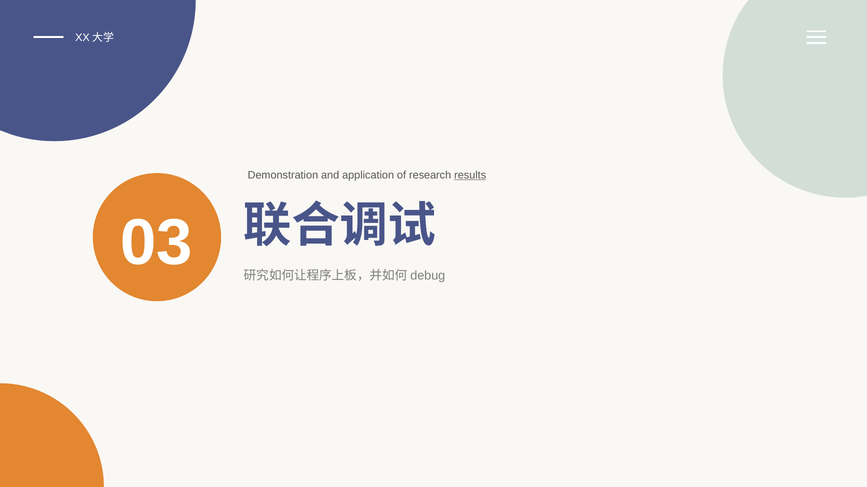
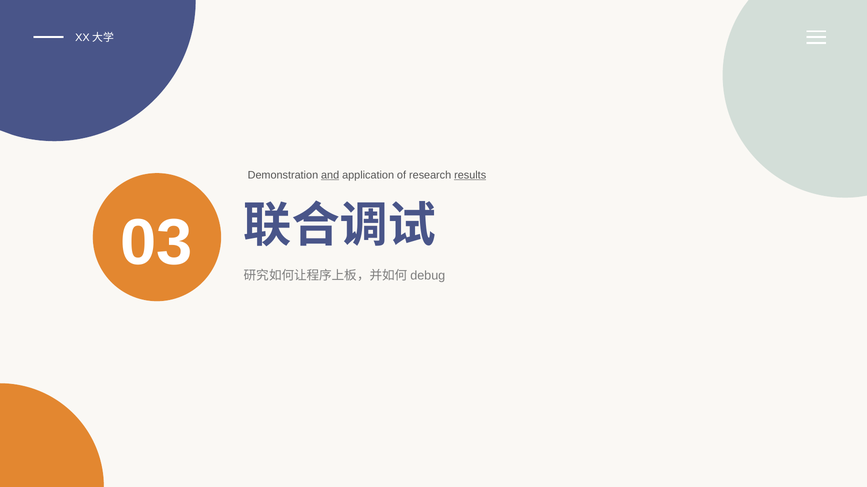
and underline: none -> present (330, 175)
